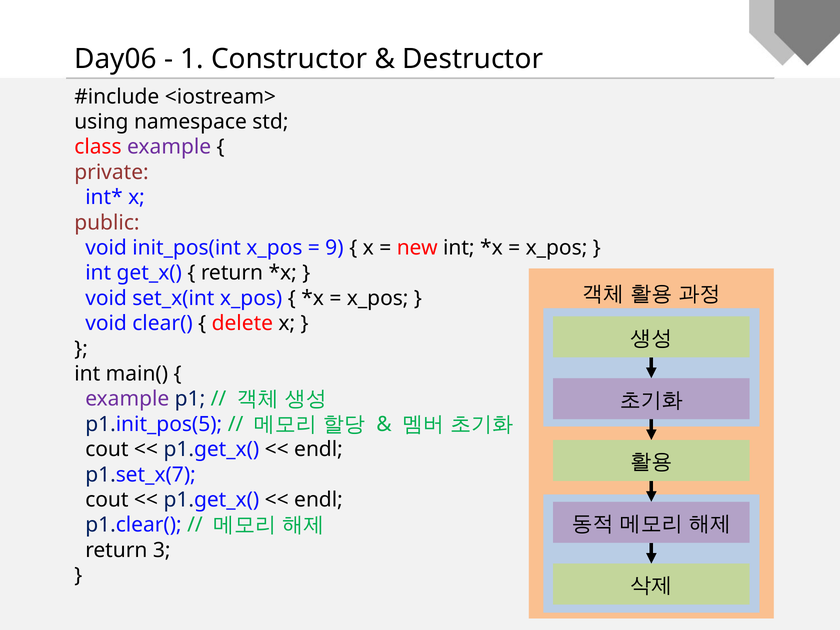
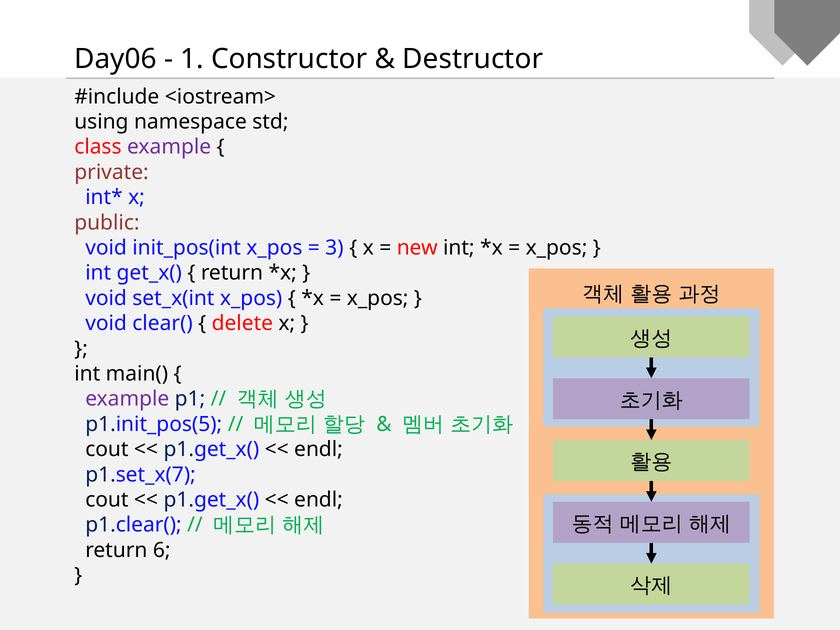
9: 9 -> 3 (334, 248)
3: 3 -> 6 (162, 550)
